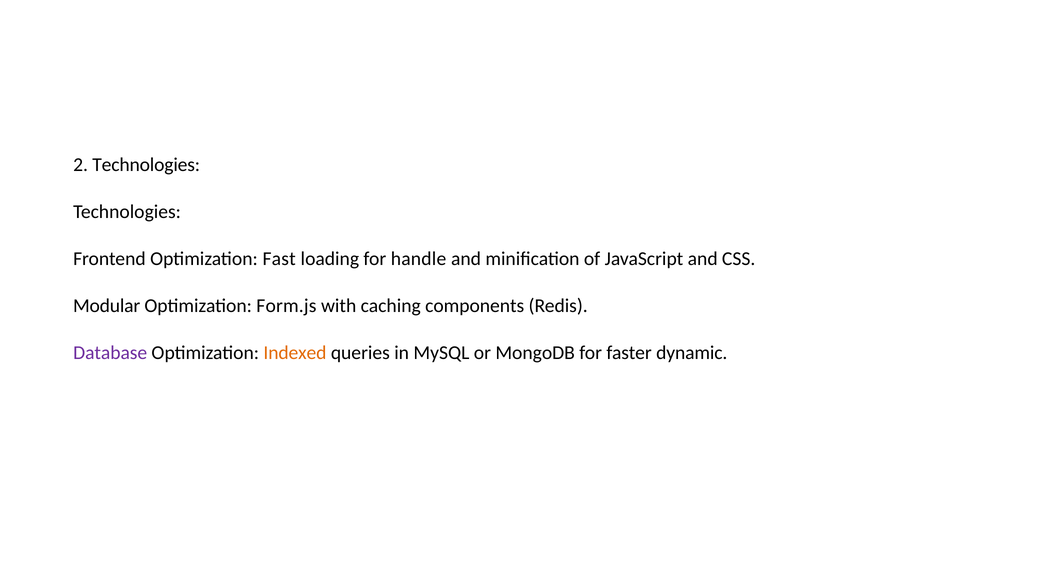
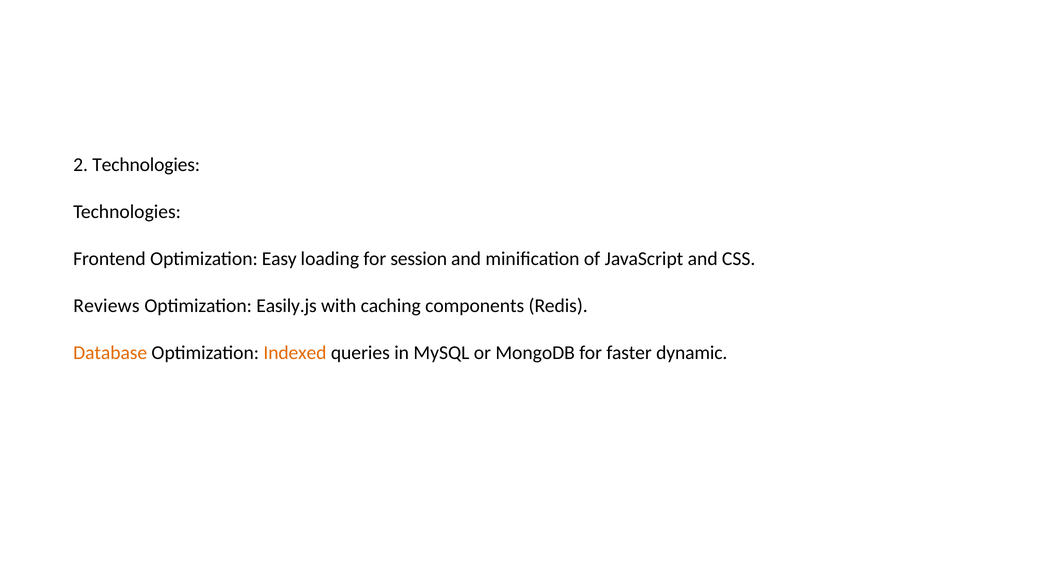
Fast: Fast -> Easy (279, 259)
handle: handle -> session (419, 259)
Modular: Modular -> Reviews (106, 306)
Form.js: Form.js -> Easily.js (287, 306)
Database colour: purple -> orange (110, 353)
